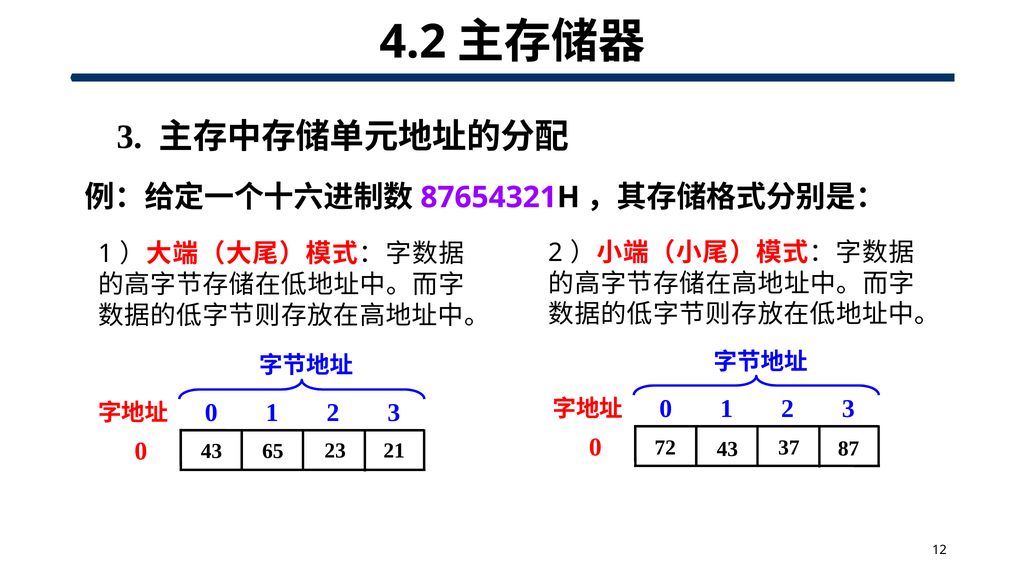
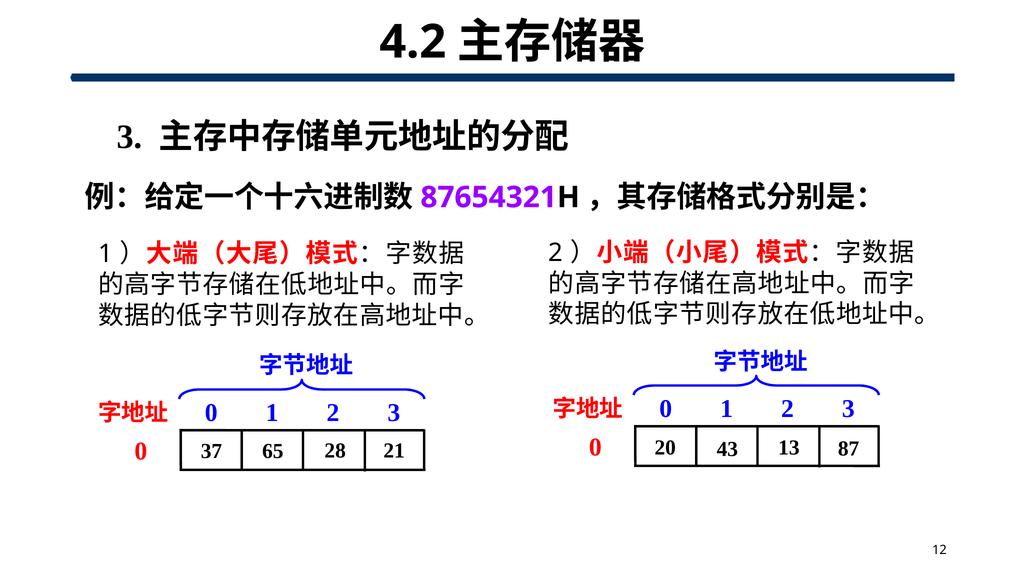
72: 72 -> 20 (665, 448)
37: 37 -> 13 (789, 448)
0 43: 43 -> 37 (211, 451)
23: 23 -> 28 (335, 450)
